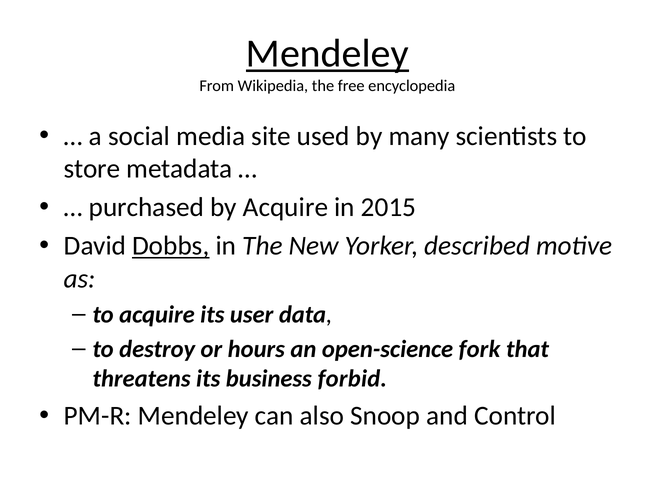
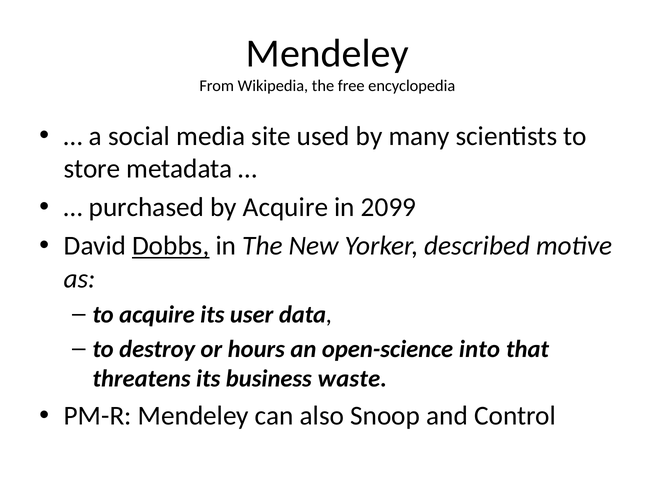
Mendeley underline: present -> none (327, 54)
2015: 2015 -> 2099 (389, 208)
fork: fork -> into (479, 349)
forbid: forbid -> waste (352, 379)
